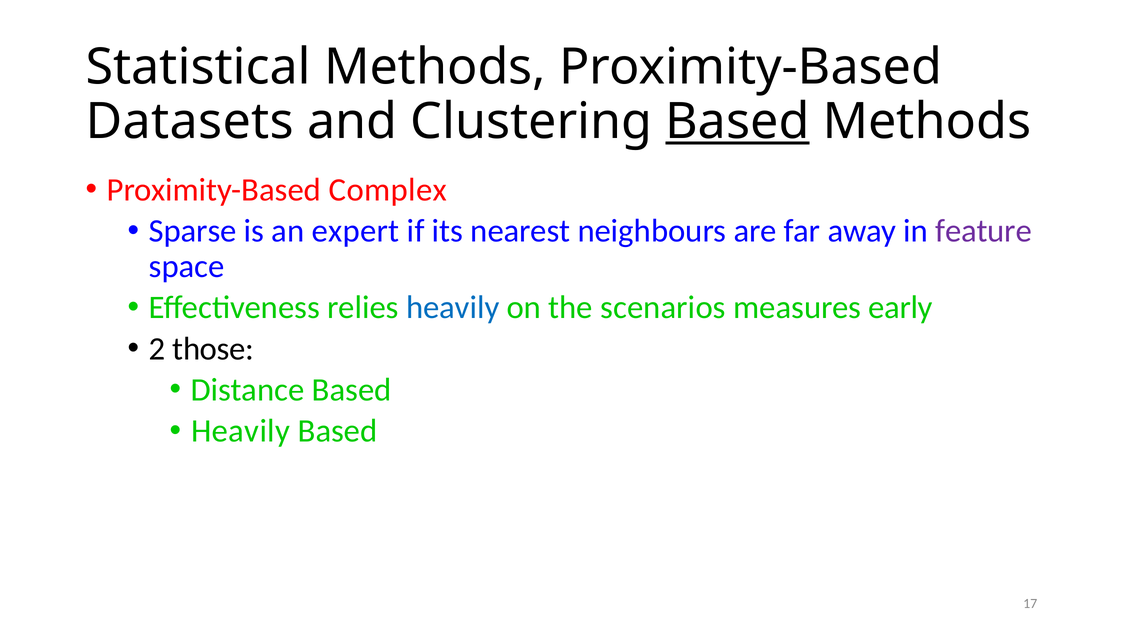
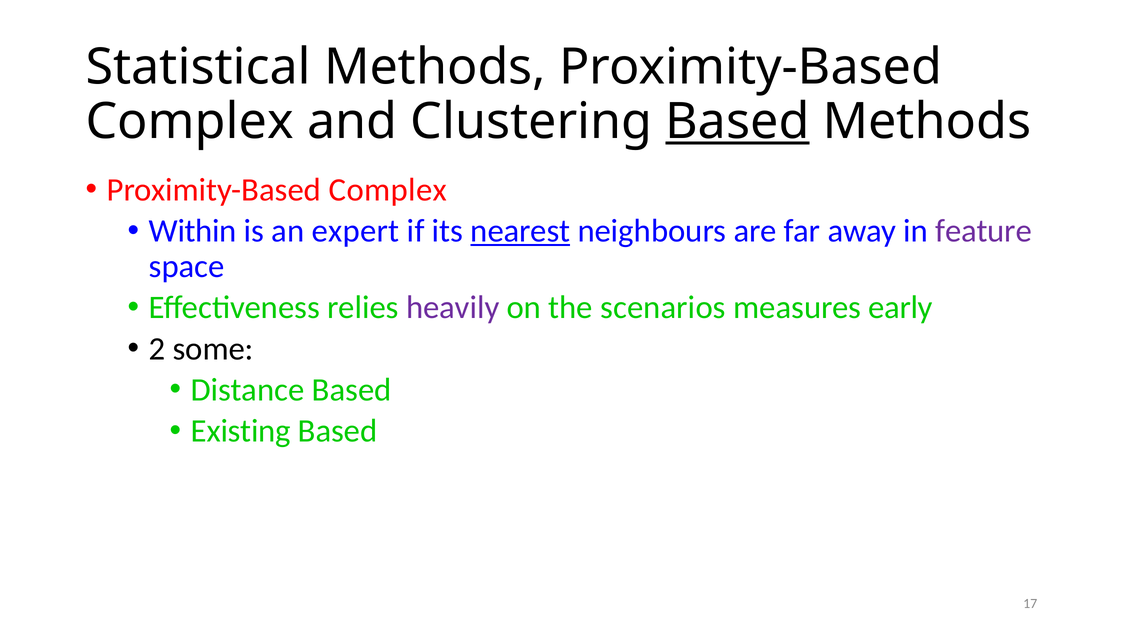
Datasets: Datasets -> Complex (190, 121)
Sparse: Sparse -> Within (193, 231)
nearest underline: none -> present (520, 231)
heavily colour: blue -> purple (453, 307)
those: those -> some (213, 349)
Heavily: Heavily -> Existing (241, 431)
